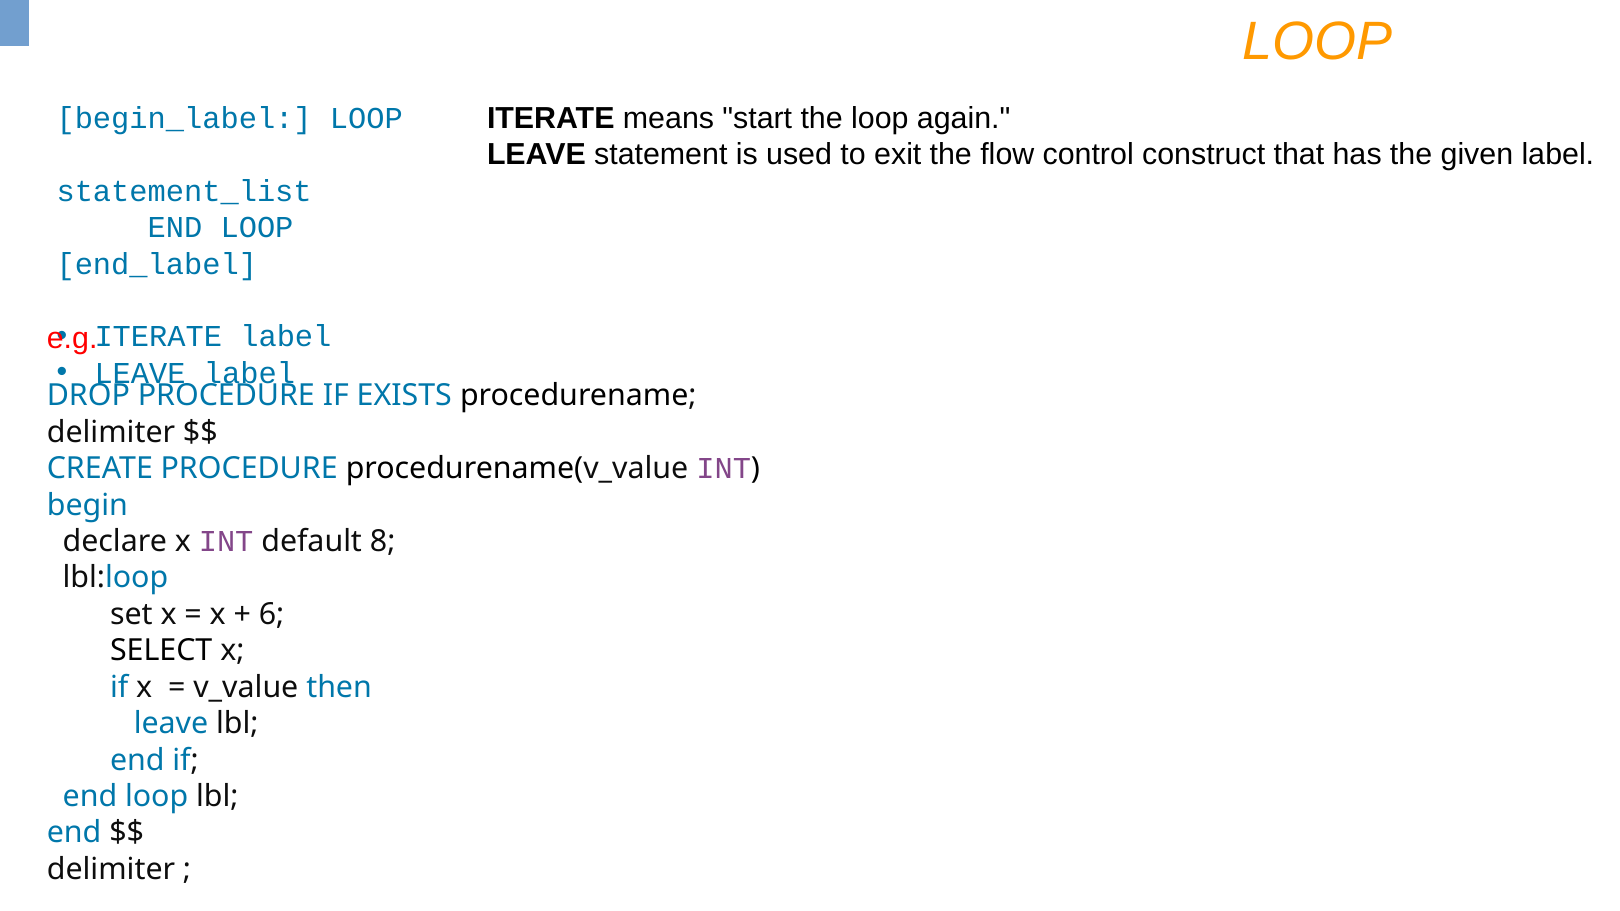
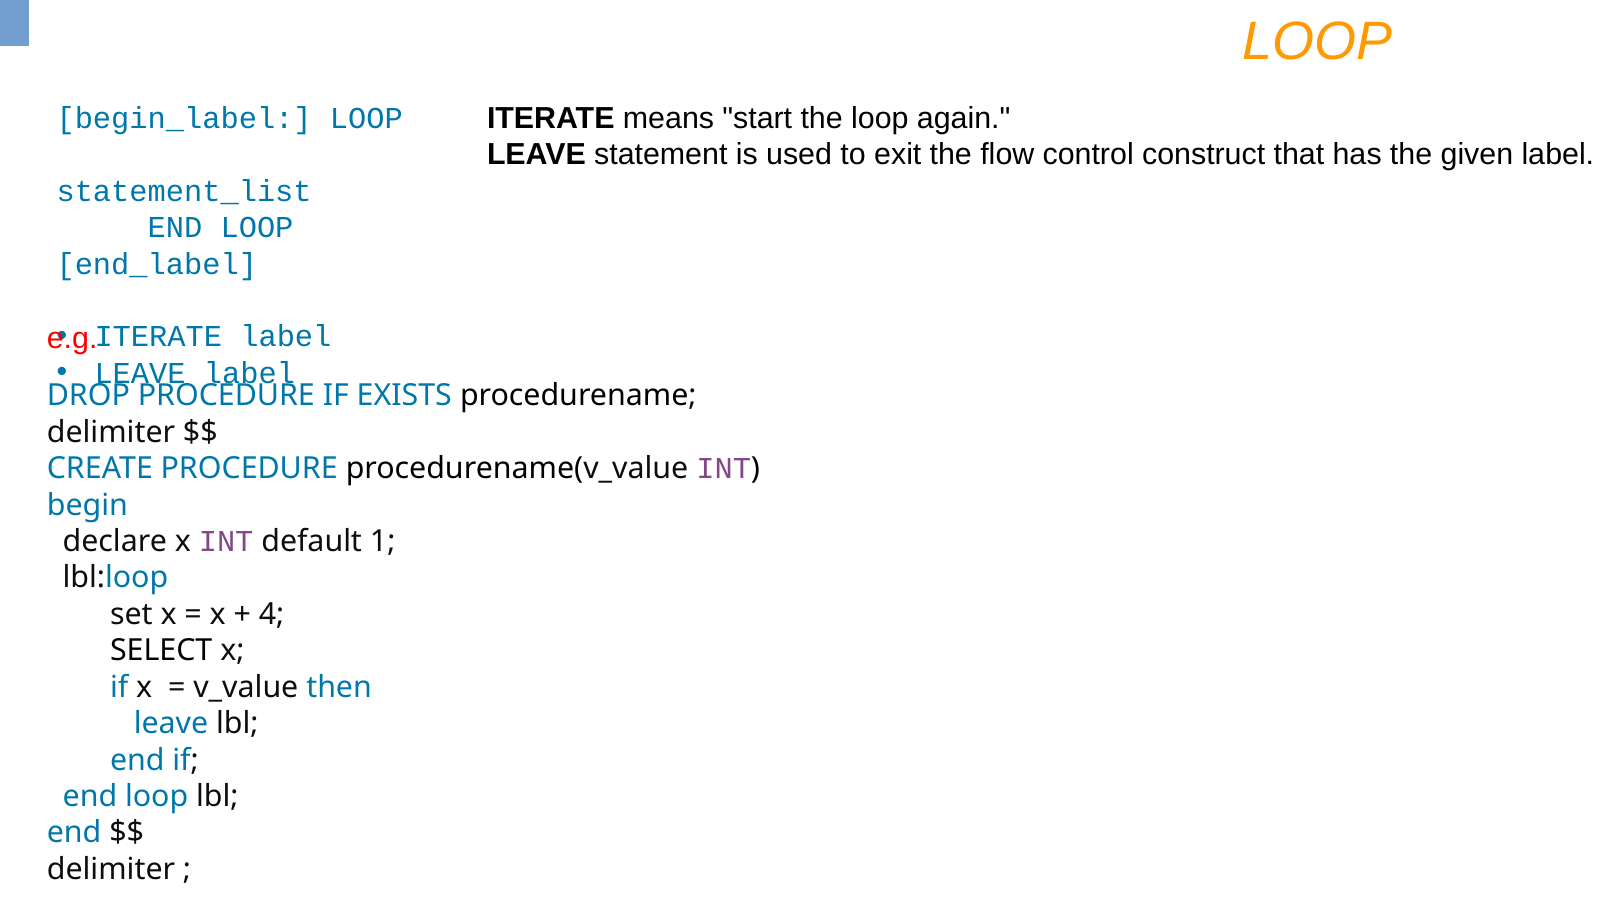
8: 8 -> 1 (383, 542)
6: 6 -> 4 (272, 614)
